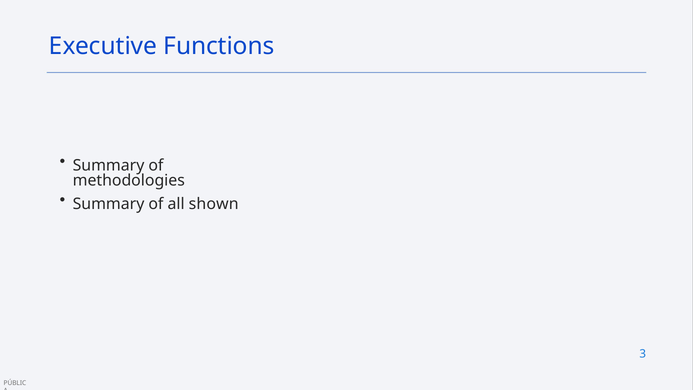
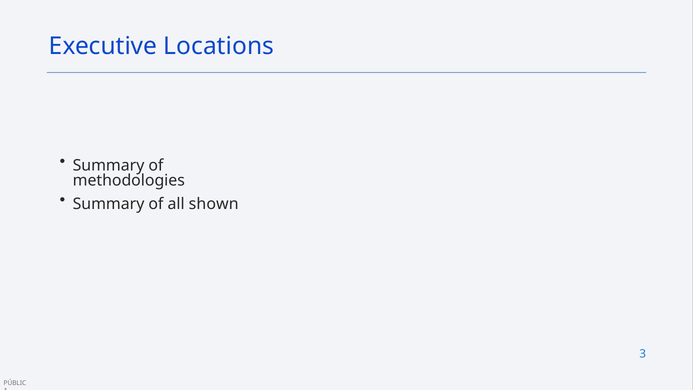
Functions: Functions -> Locations (219, 46)
